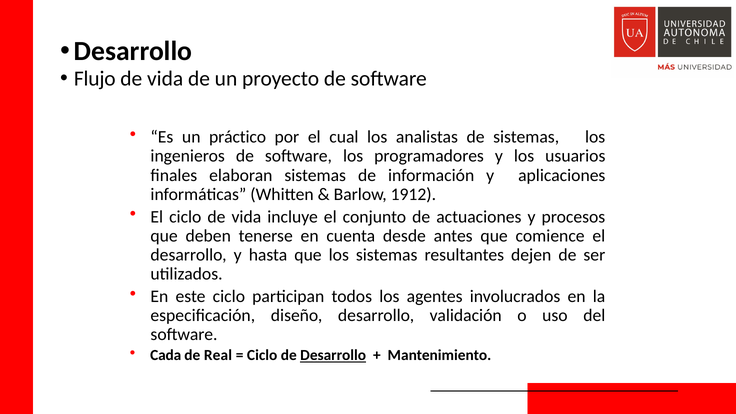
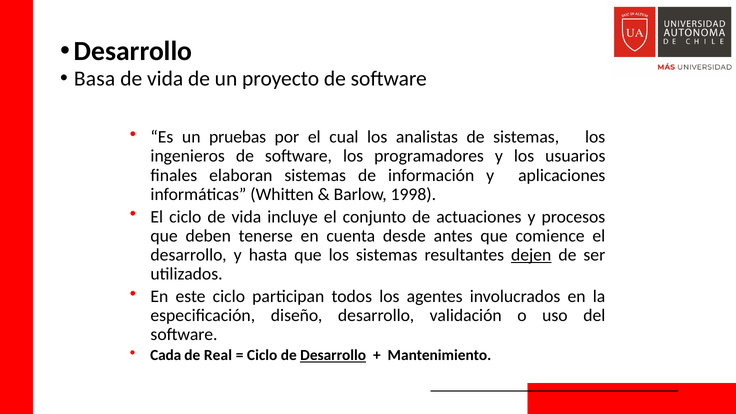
Flujo: Flujo -> Basa (95, 79)
práctico: práctico -> pruebas (238, 137)
1912: 1912 -> 1998 (413, 194)
dejen underline: none -> present (531, 255)
